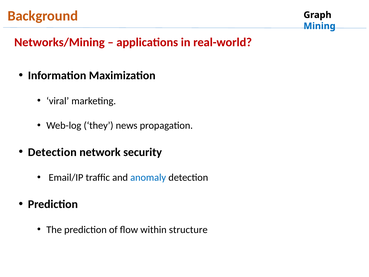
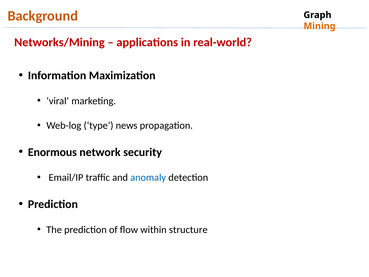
Mining colour: blue -> orange (320, 26)
they: they -> type (99, 125)
Detection: Detection -> Enormous (52, 152)
